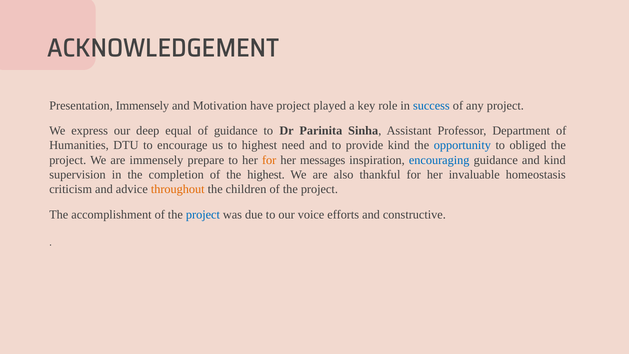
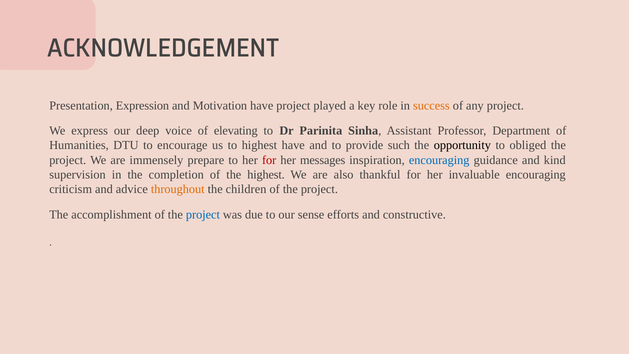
Presentation Immensely: Immensely -> Expression (142, 105)
success colour: blue -> orange (431, 105)
equal: equal -> voice (179, 131)
of guidance: guidance -> elevating (236, 131)
highest need: need -> have (293, 145)
provide kind: kind -> such (399, 145)
opportunity colour: blue -> black (462, 145)
for colour: orange -> red (269, 160)
invaluable homeostasis: homeostasis -> encouraging (536, 175)
voice: voice -> sense (311, 214)
